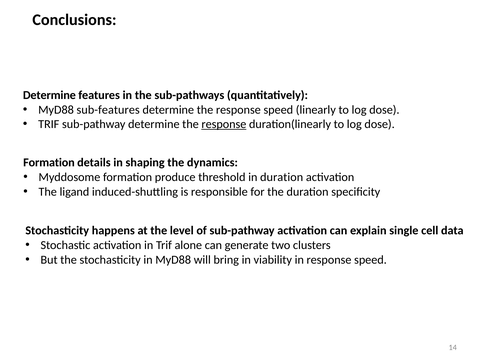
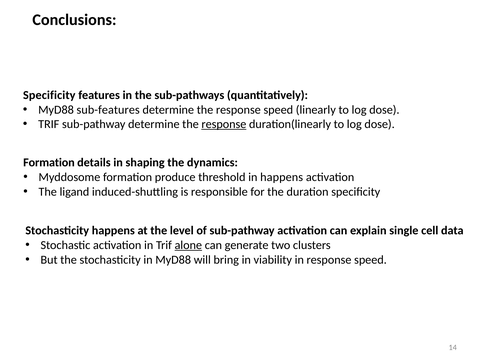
Determine: Determine -> Specificity (49, 95)
in duration: duration -> happens (282, 177)
alone underline: none -> present (188, 246)
